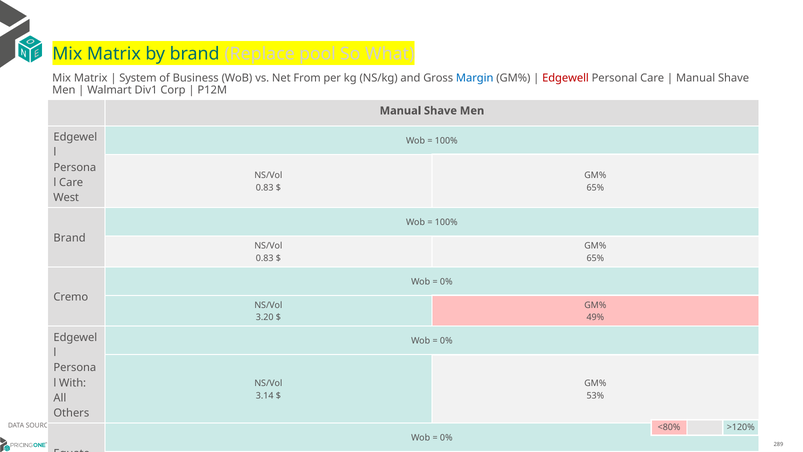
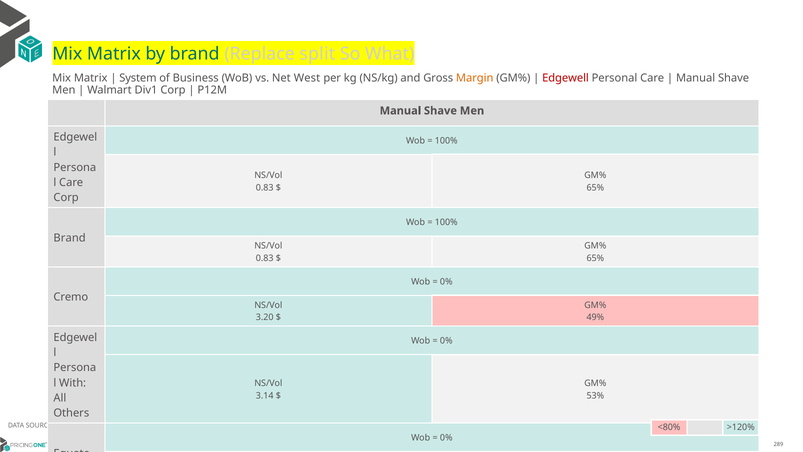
pool: pool -> split (317, 54)
From: From -> West (307, 78)
Margin colour: blue -> orange (475, 78)
West: West -> Corp (66, 198)
